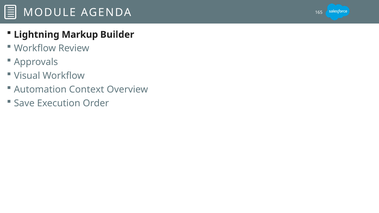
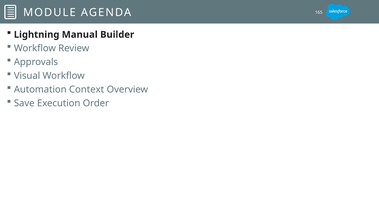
Markup: Markup -> Manual (80, 35)
